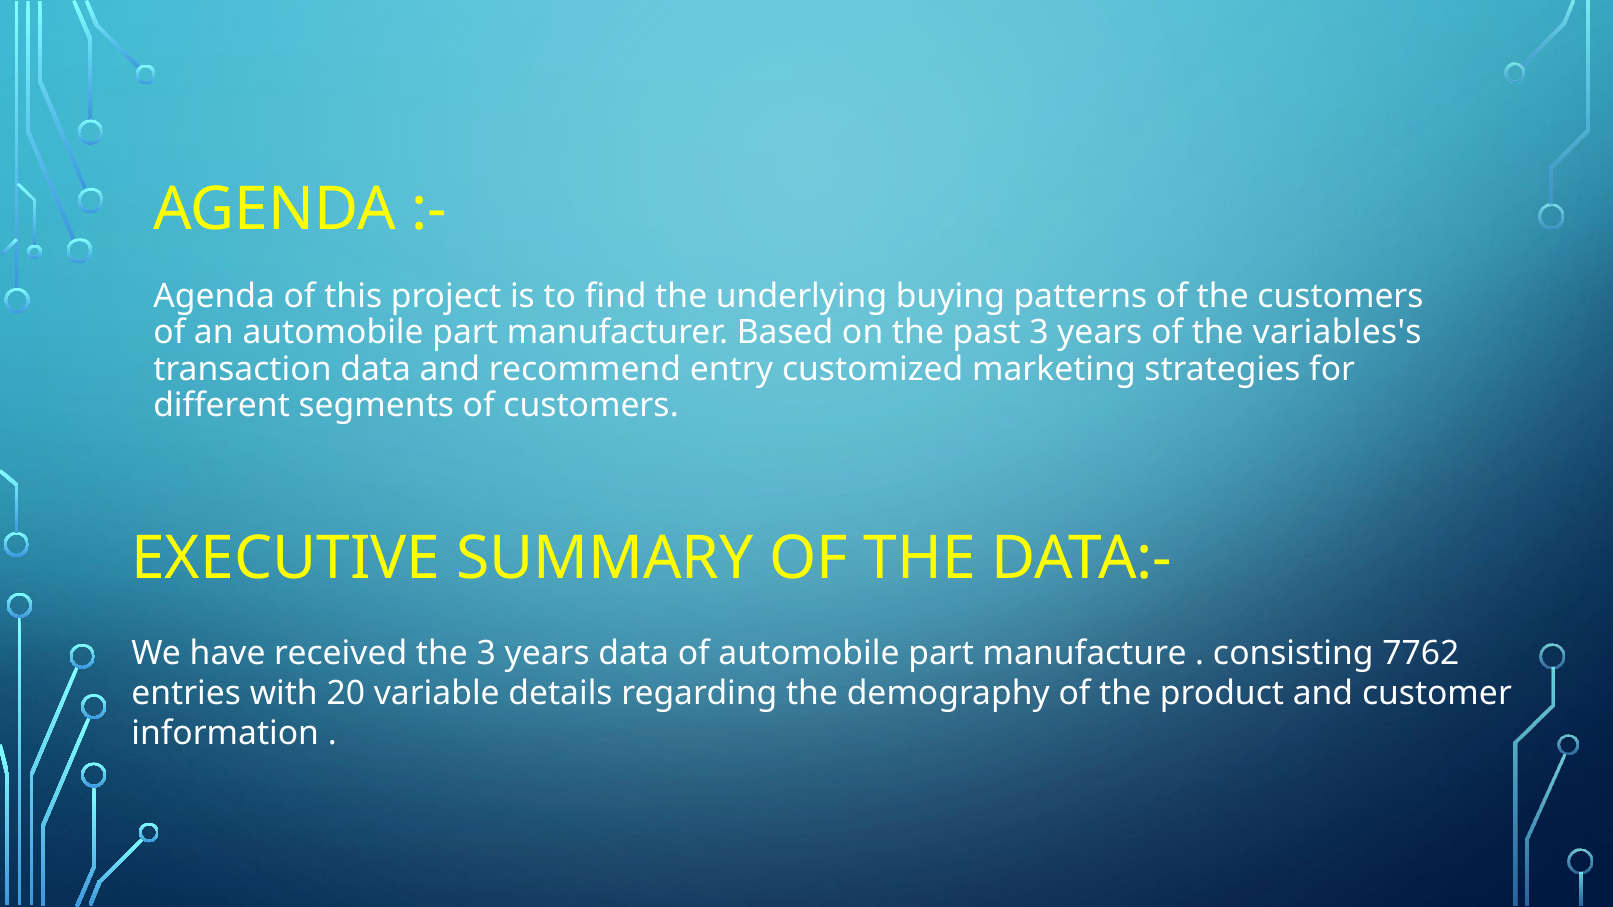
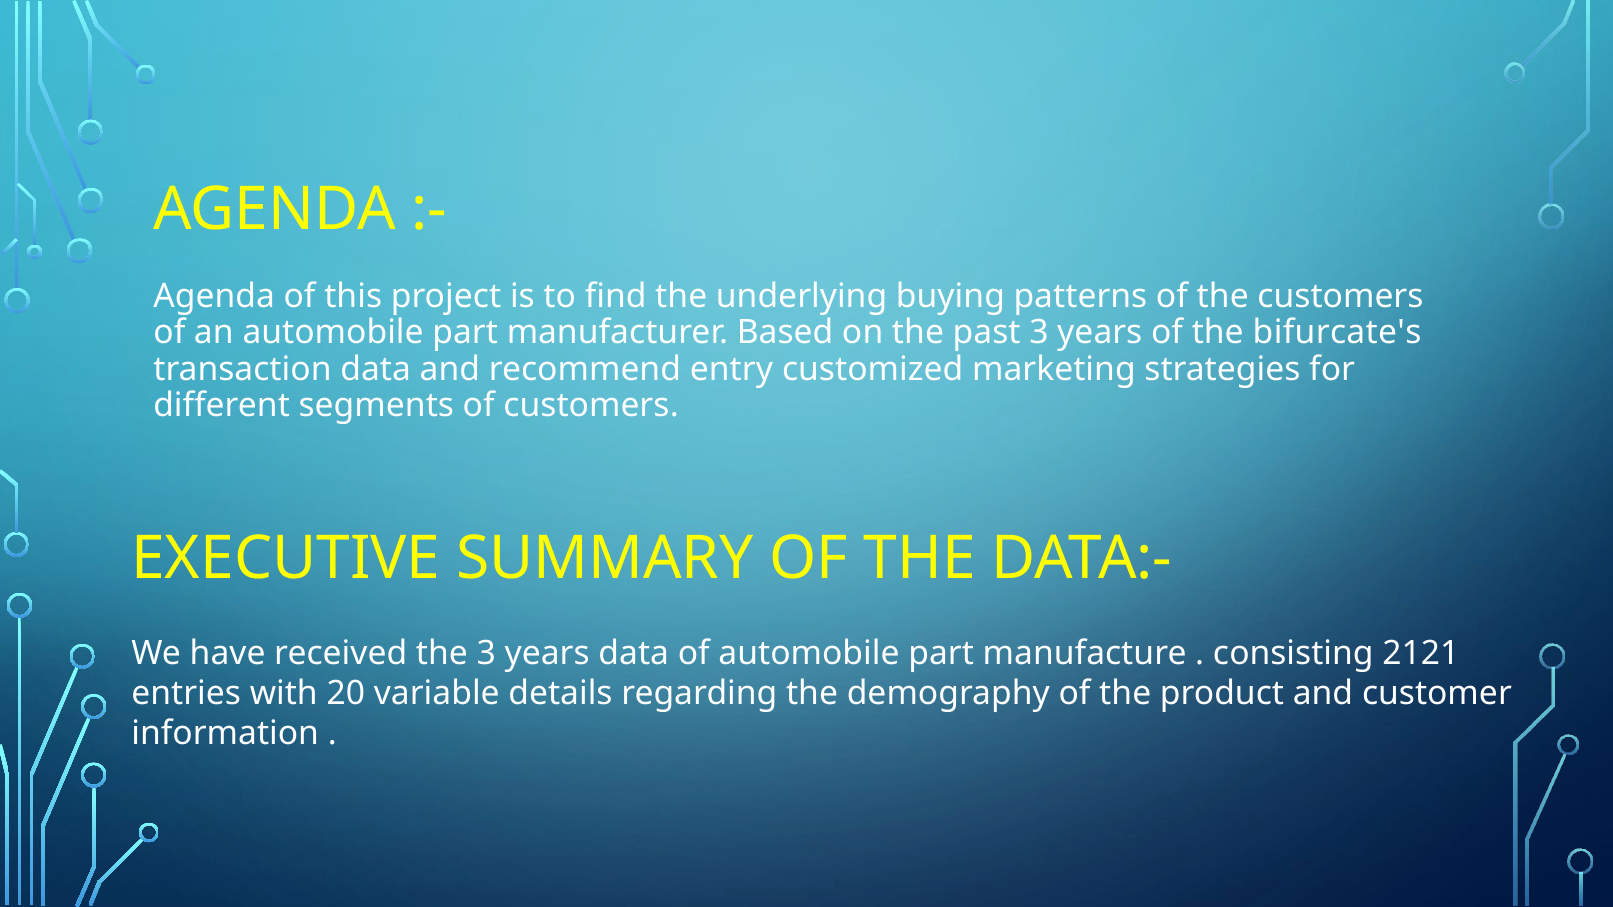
variables's: variables's -> bifurcate's (1337, 333)
7762: 7762 -> 2121 (1421, 653)
